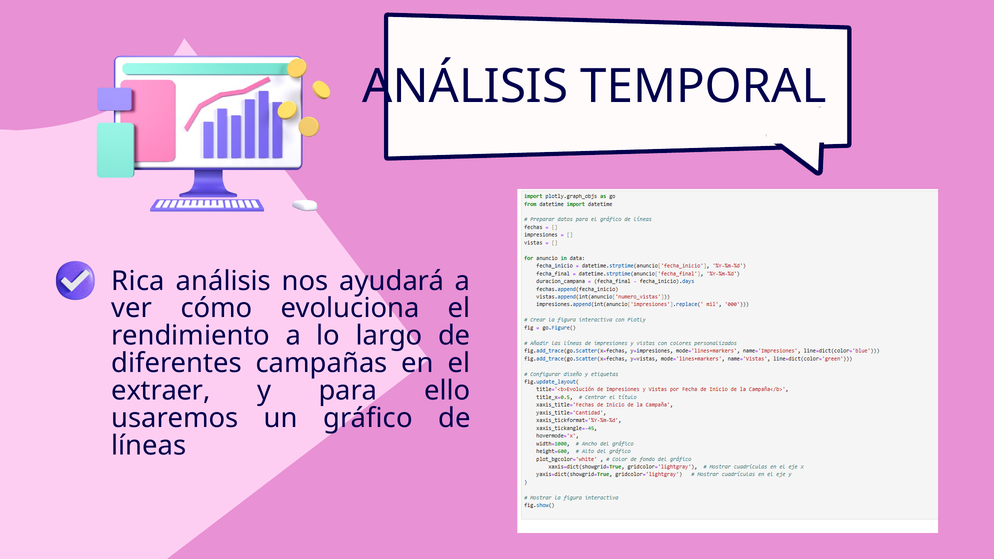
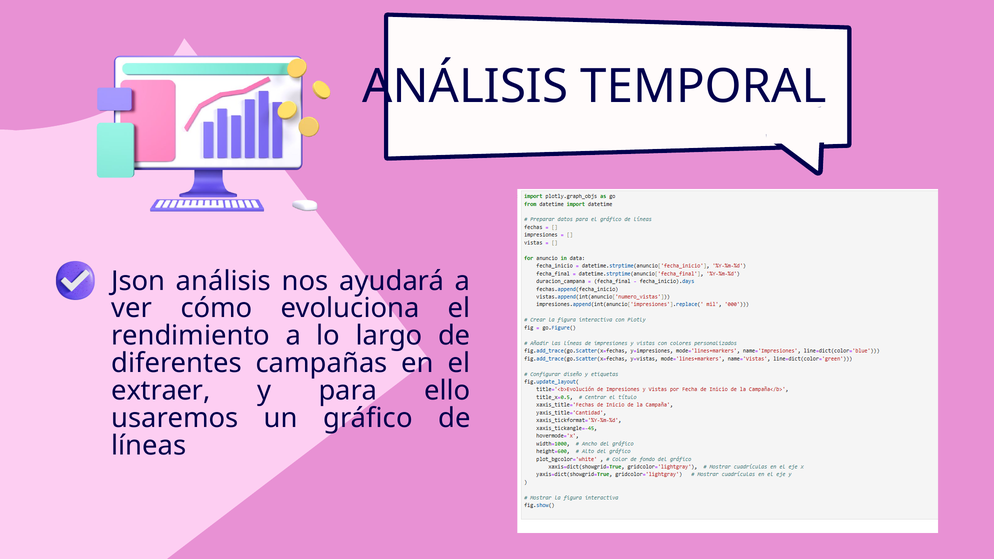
Rica: Rica -> Json (138, 281)
